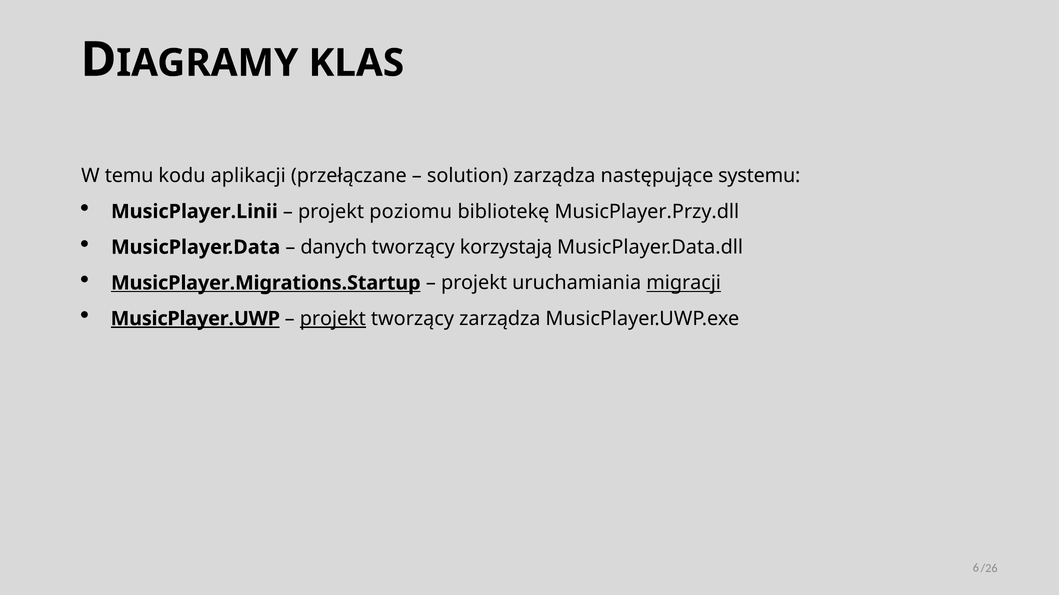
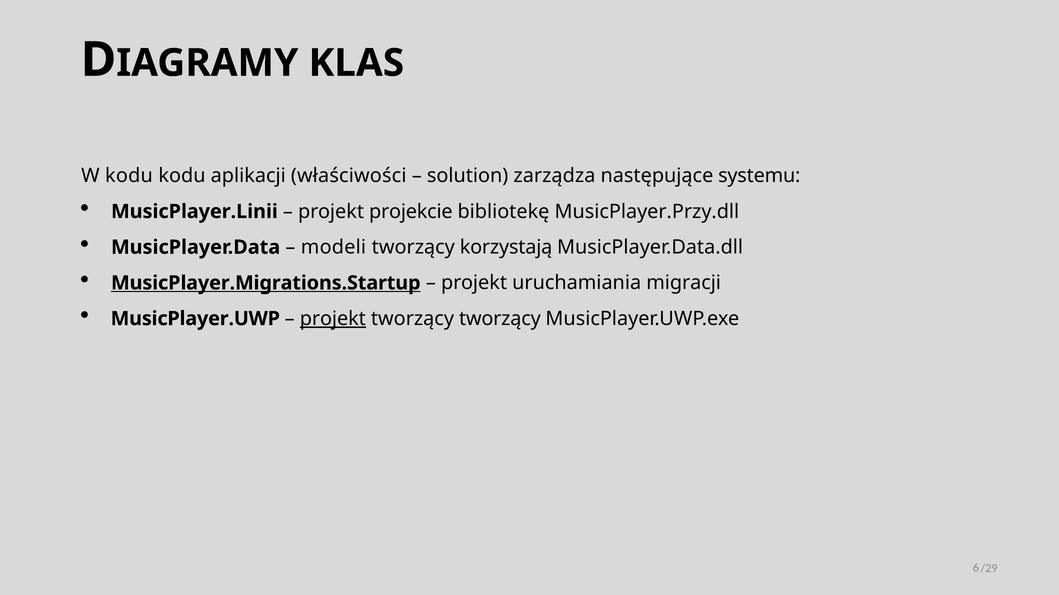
W temu: temu -> kodu (129, 176)
przełączane: przełączane -> właściwości (349, 176)
poziomu: poziomu -> projekcie (411, 212)
danych: danych -> modeli (333, 248)
migracji underline: present -> none (684, 283)
MusicPlayer.UWP underline: present -> none (195, 319)
tworzący zarządza: zarządza -> tworzący (500, 319)
/26: /26 -> /29 (989, 569)
